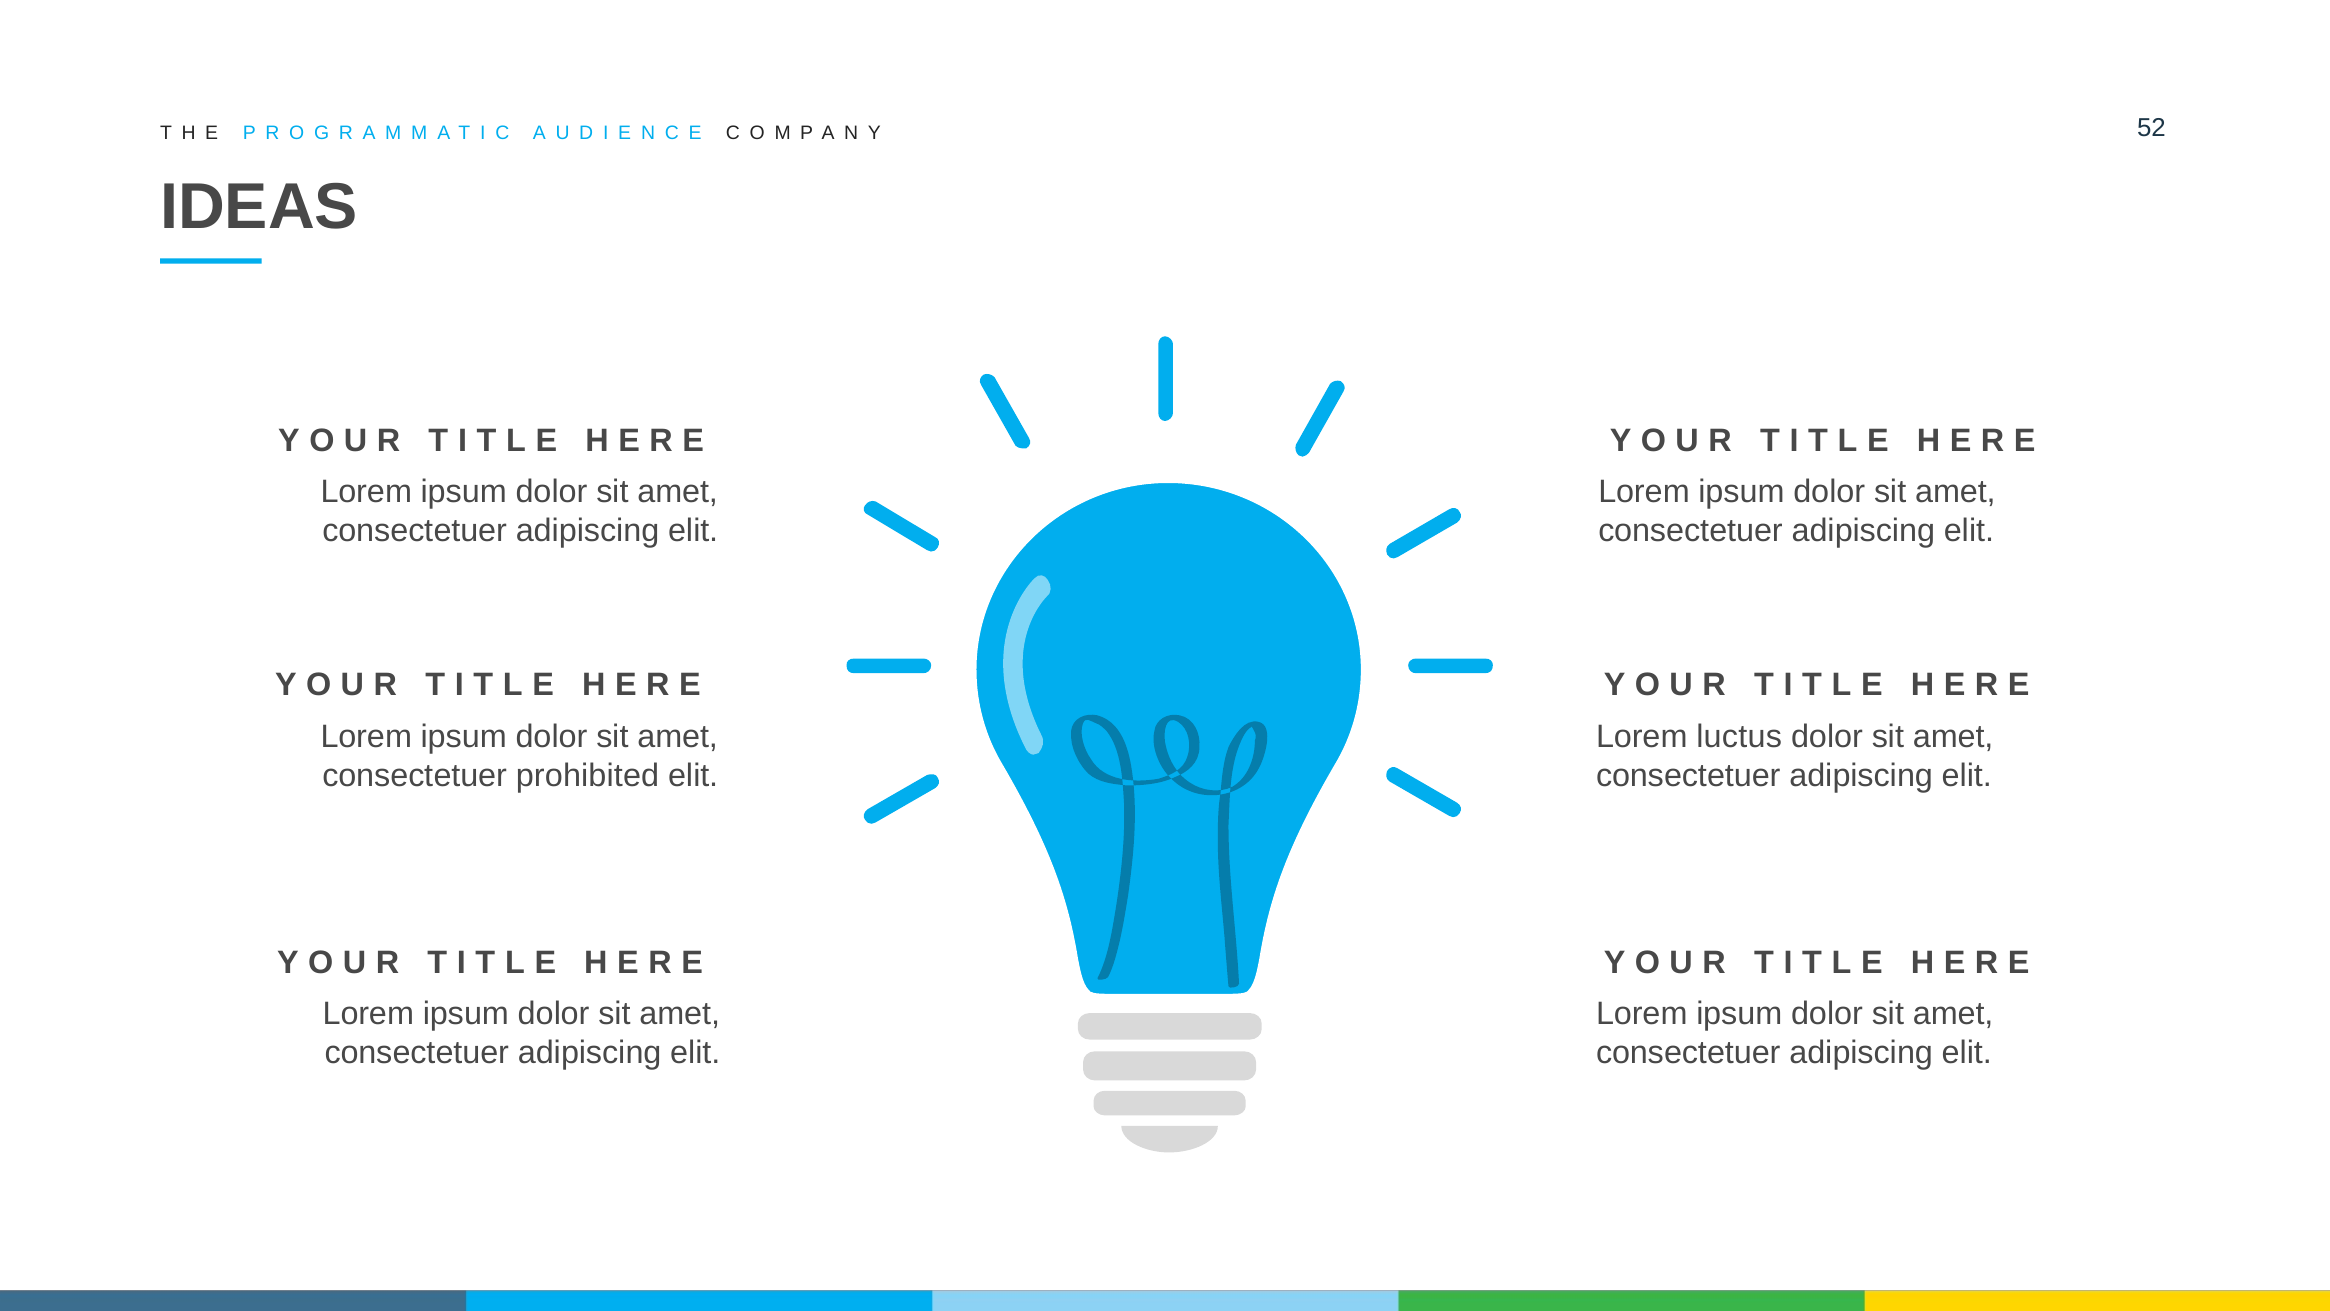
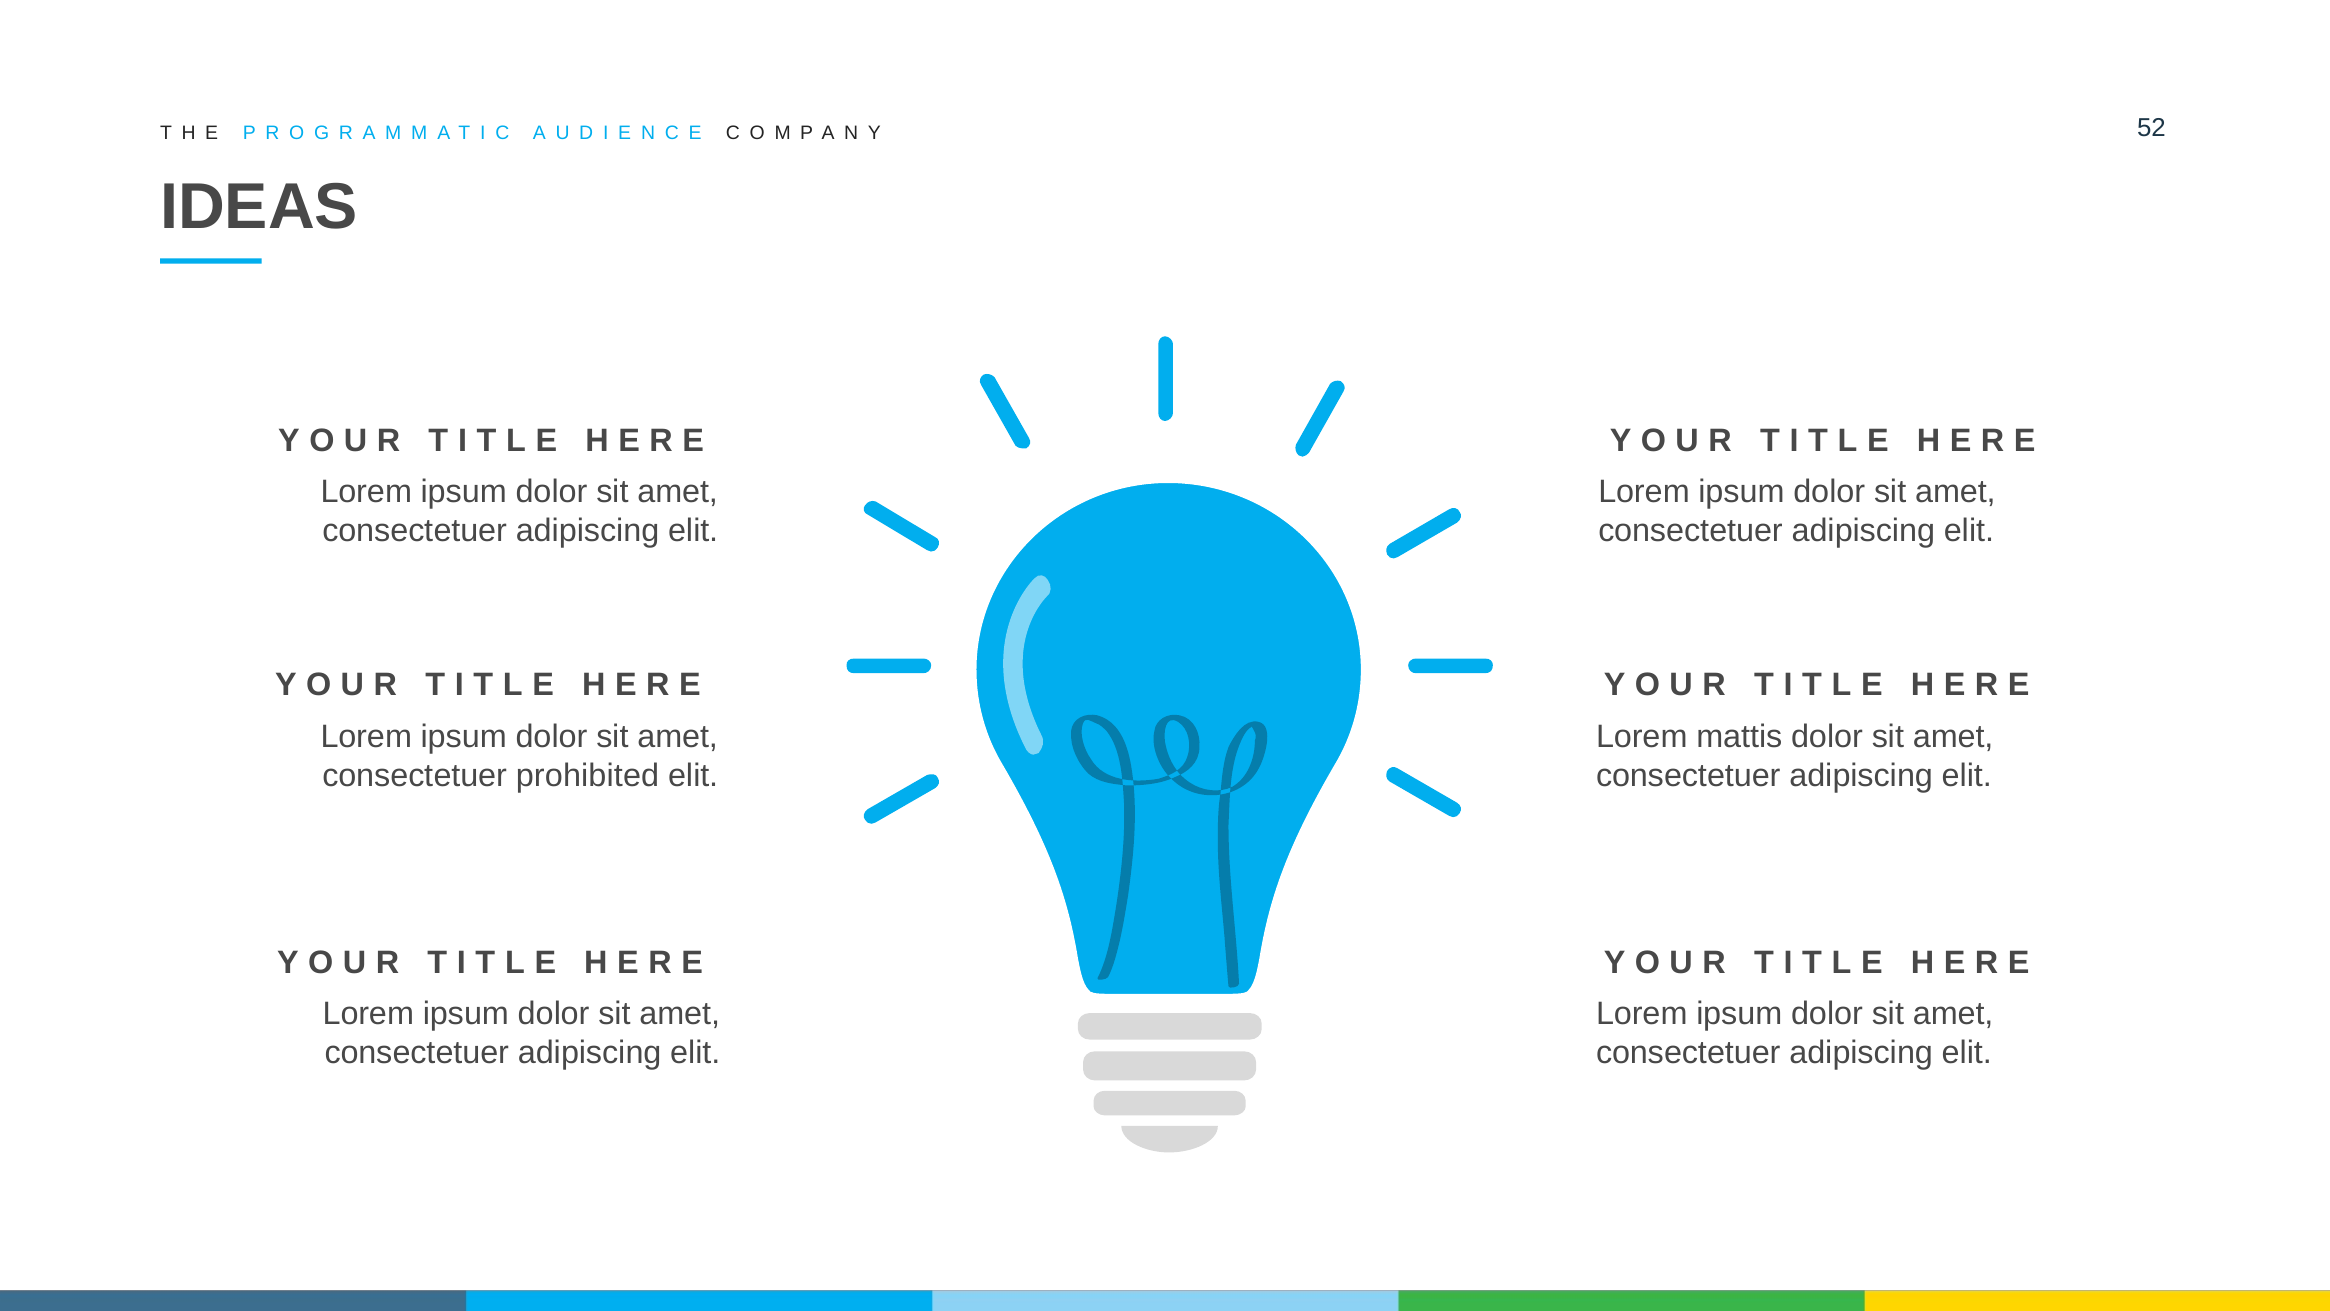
luctus: luctus -> mattis (1739, 736)
